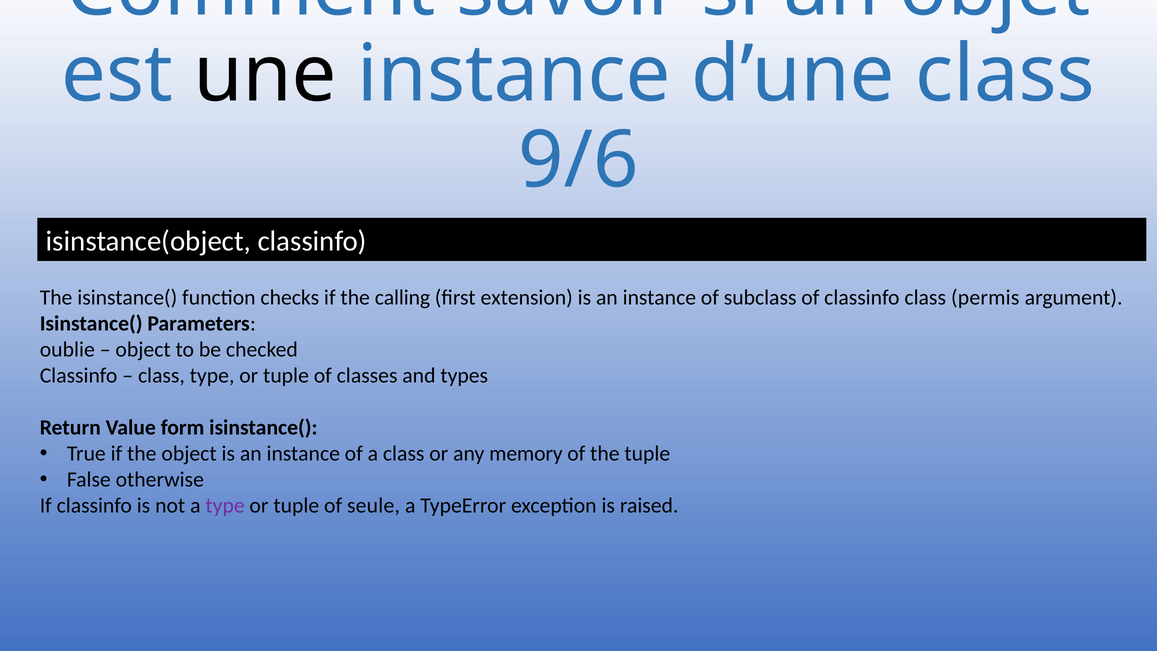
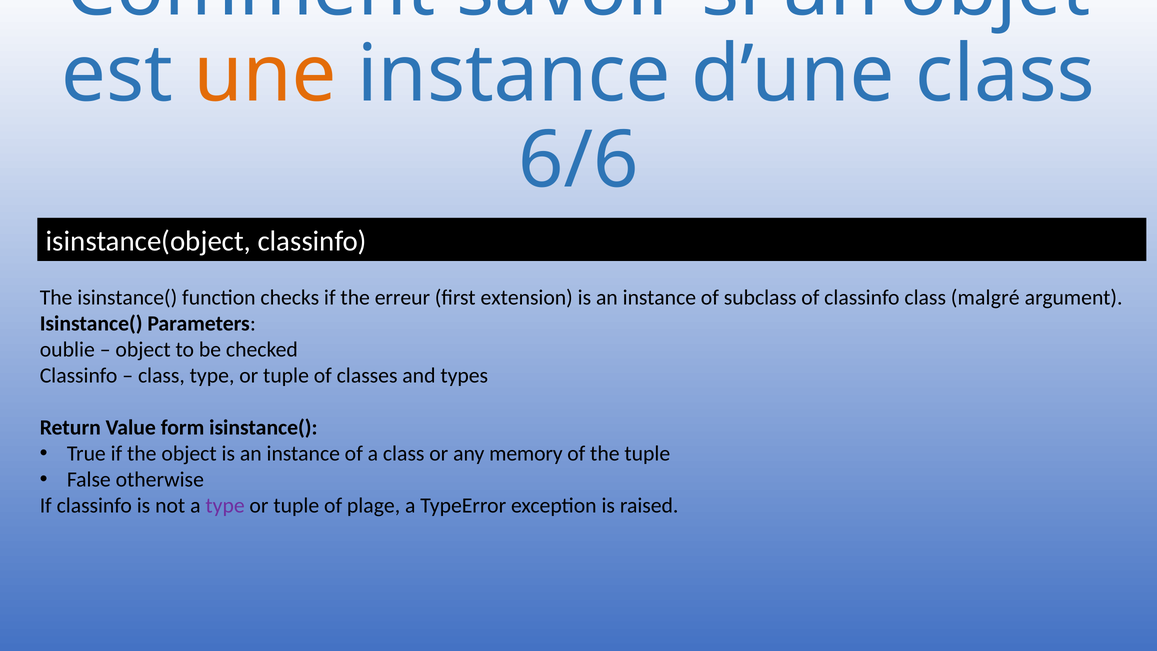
une colour: black -> orange (265, 74)
9/6: 9/6 -> 6/6 (579, 160)
calling: calling -> erreur (402, 297)
permis: permis -> malgré (985, 297)
seule: seule -> plage (374, 506)
